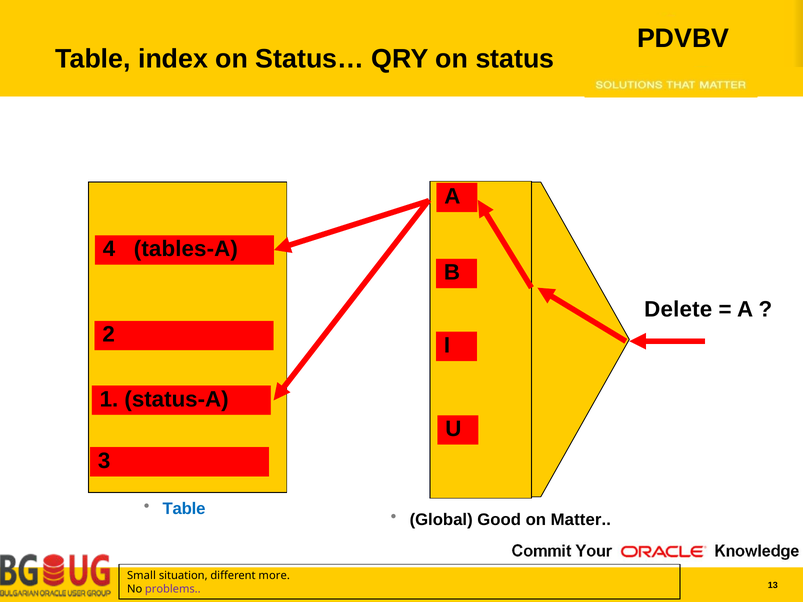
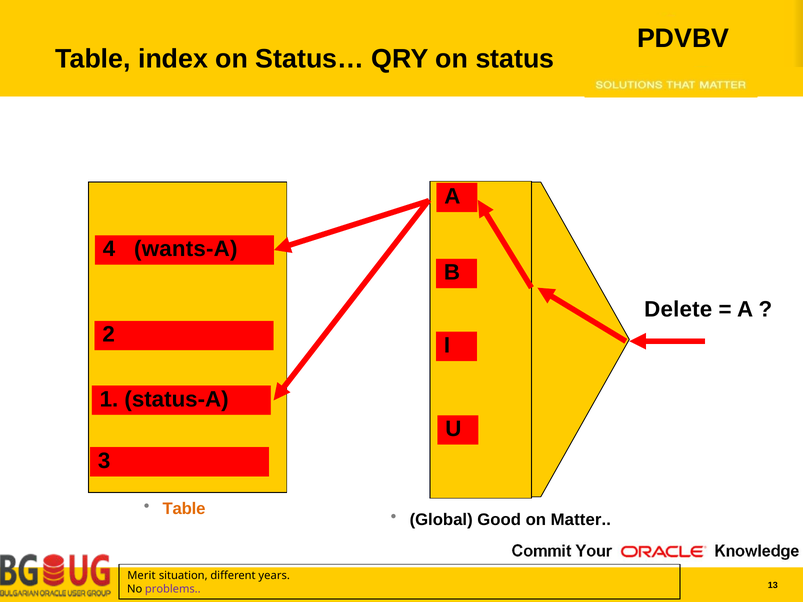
tables-A: tables-A -> wants-A (186, 249)
Table colour: blue -> orange (184, 509)
Small: Small -> Merit (141, 576)
more: more -> years (274, 576)
